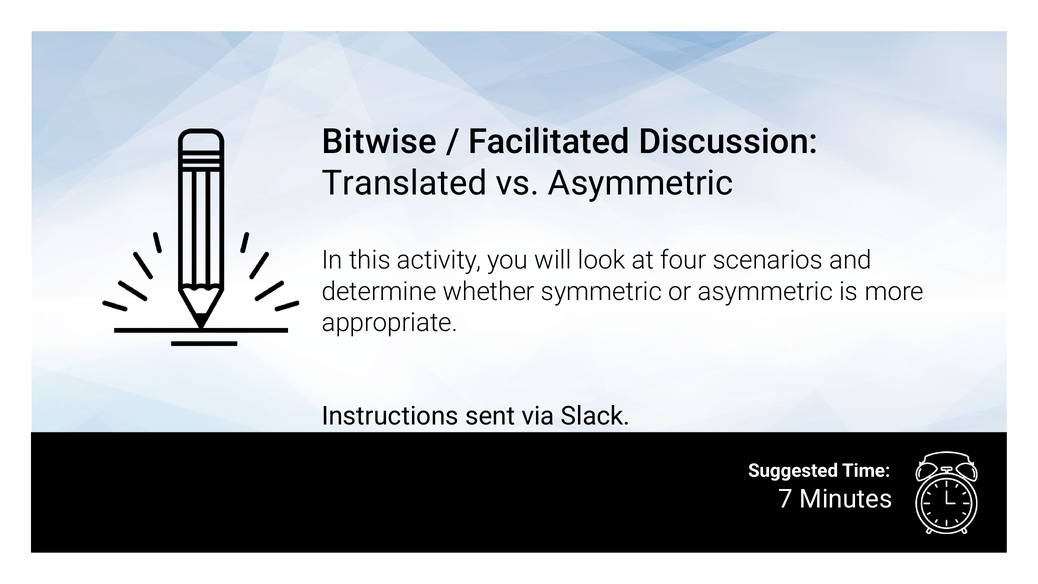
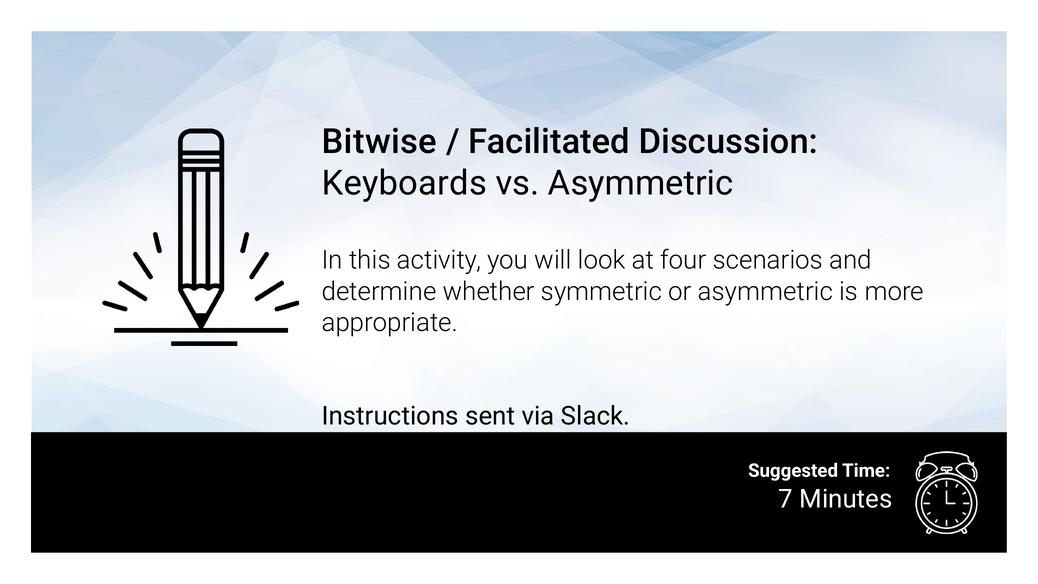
Translated: Translated -> Keyboards (404, 183)
